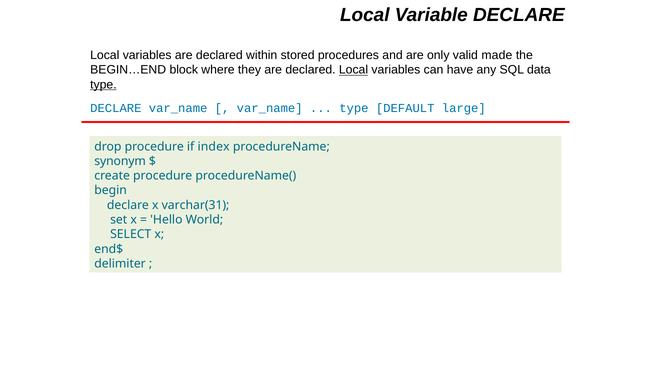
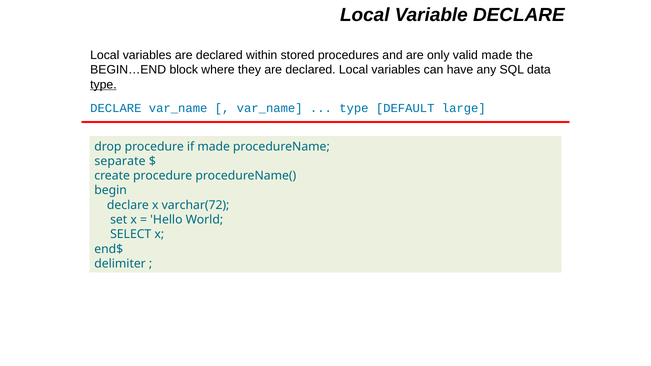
Local underline: present -> none (354, 70)
if index: index -> made (214, 147)
synonym: synonym -> separate (120, 161)
varchar(31: varchar(31 -> varchar(72 (196, 205)
